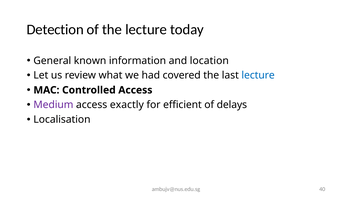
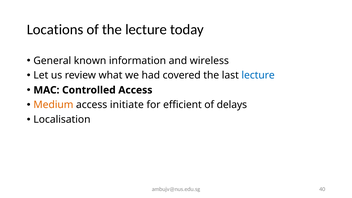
Detection: Detection -> Locations (55, 30)
location: location -> wireless (209, 61)
Medium colour: purple -> orange (53, 105)
exactly: exactly -> initiate (127, 105)
